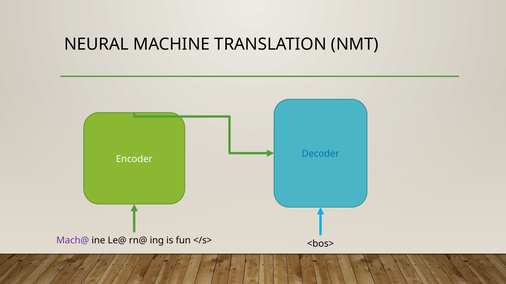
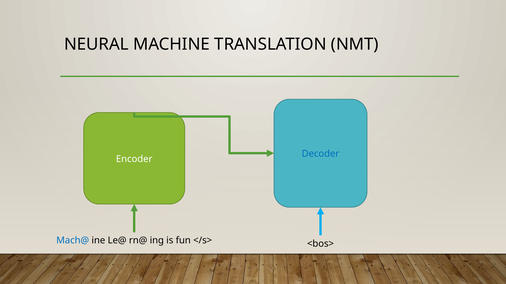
Mach@ colour: purple -> blue (73, 241)
